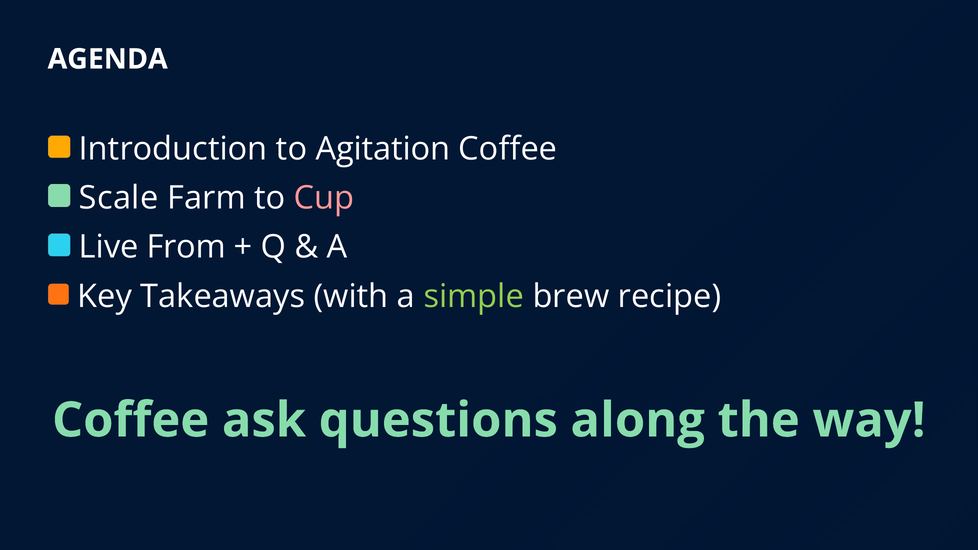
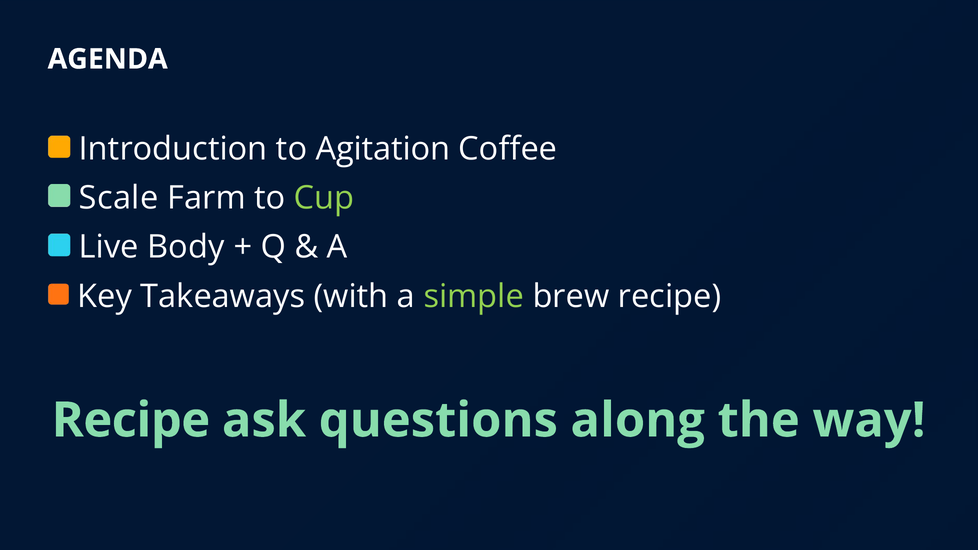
Cup colour: pink -> light green (324, 198)
From: From -> Body (186, 247)
Coffee: Coffee -> Recipe (131, 420)
